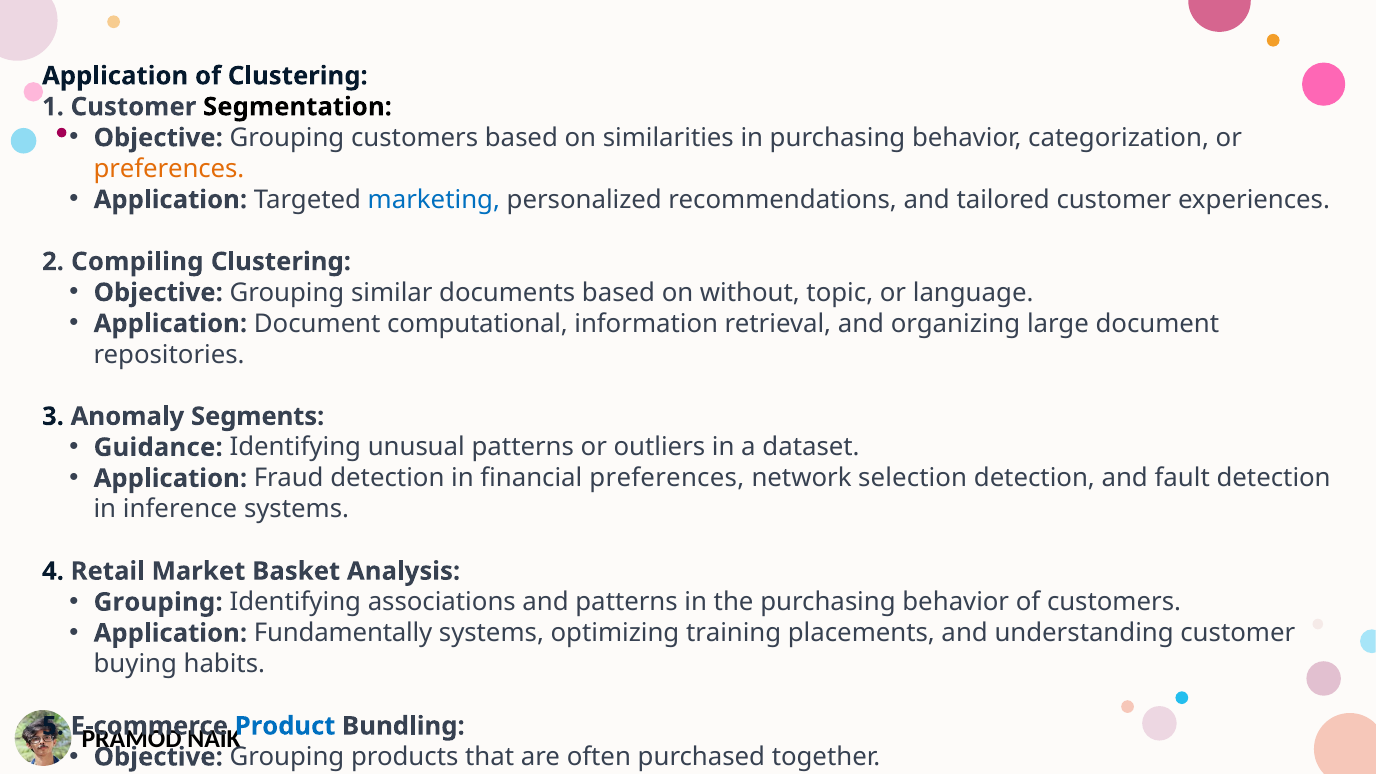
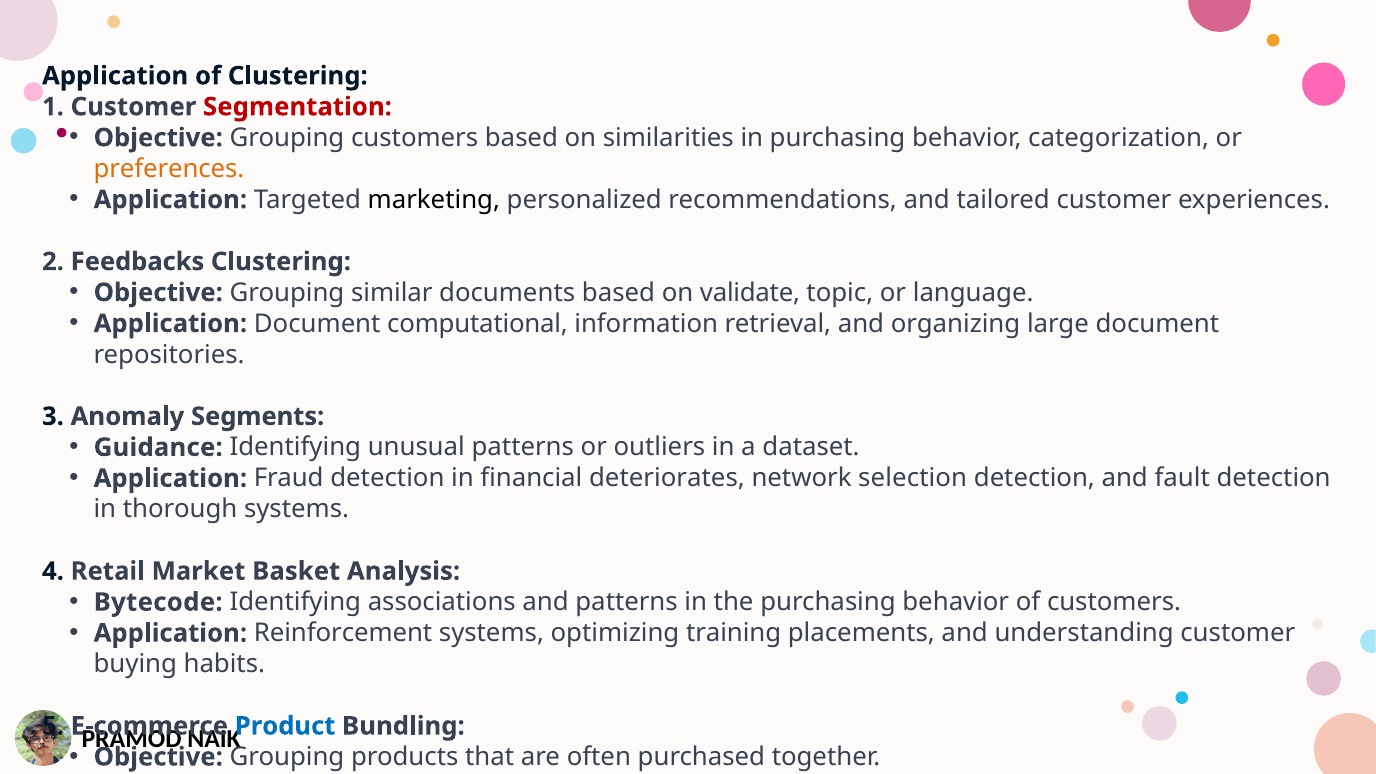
Segmentation colour: black -> red (297, 107)
marketing colour: blue -> black (434, 200)
Compiling: Compiling -> Feedbacks (137, 262)
without: without -> validate (750, 293)
financial preferences: preferences -> deteriorates (667, 478)
inference: inference -> thorough (180, 509)
Grouping: Grouping -> Bytecode (158, 602)
Fundamentally: Fundamentally -> Reinforcement (343, 633)
